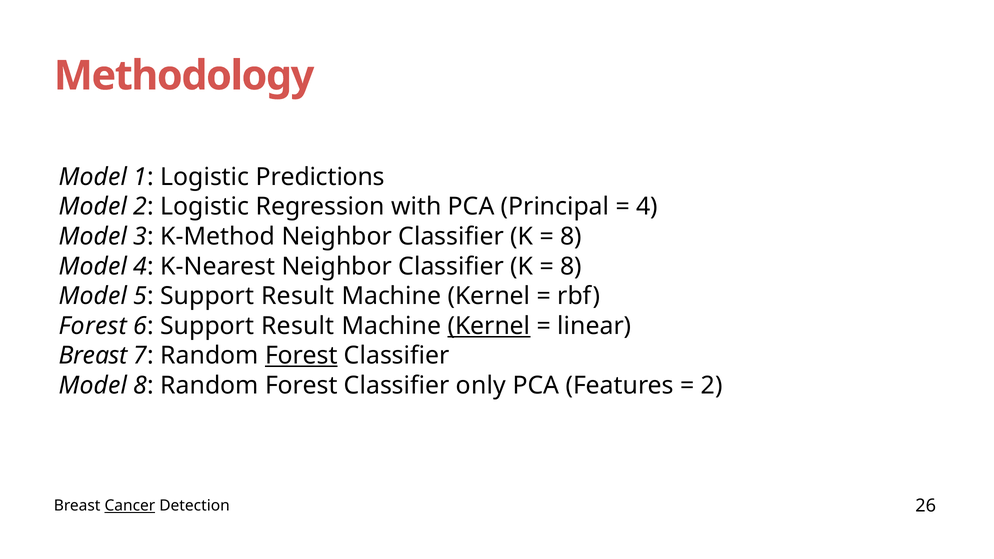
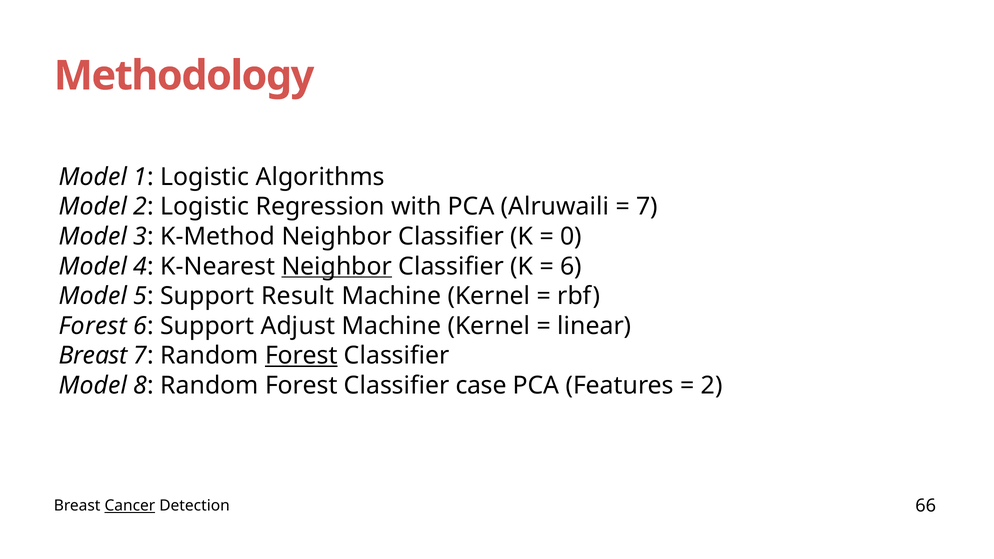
Predictions: Predictions -> Algorithms (320, 177)
Principal: Principal -> Alruwaili (555, 207)
4: 4 -> 7 (647, 207)
8: 8 -> 0 (571, 237)
Neighbor underline: none -> present (337, 266)
8: 8 -> 6 (571, 266)
6 Support Result: Result -> Adjust (298, 326)
Kernel underline: present -> none (489, 326)
only: only -> case (481, 386)
26: 26 -> 66 (926, 506)
